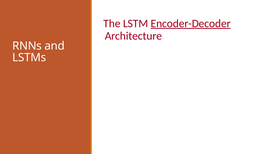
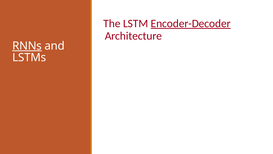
RNNs underline: none -> present (27, 46)
